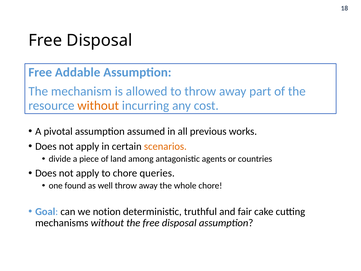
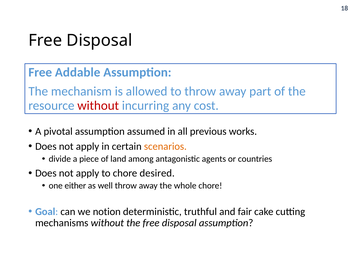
without colour: orange -> red (98, 105)
queries: queries -> desired (157, 173)
found: found -> either (75, 186)
